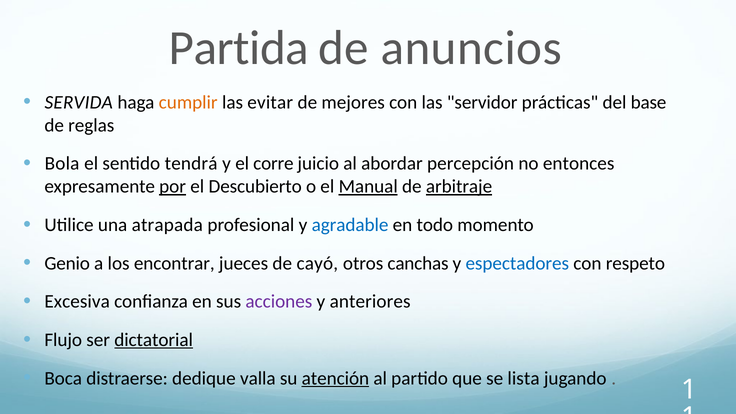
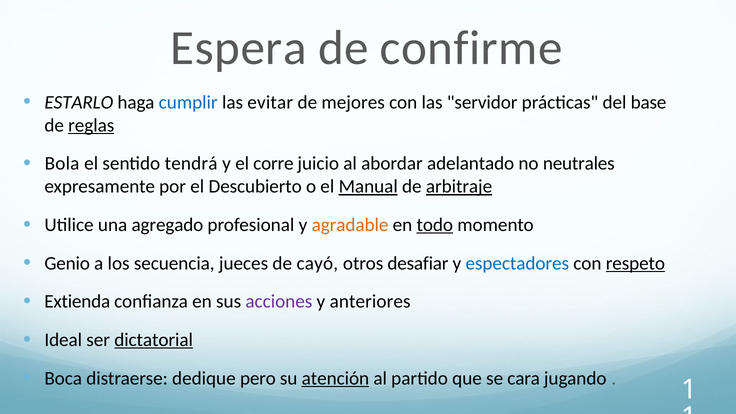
Partida: Partida -> Espera (238, 48)
anuncios: anuncios -> confirme (471, 48)
SERVIDA: SERVIDA -> ESTARLO (79, 102)
cumplir colour: orange -> blue (188, 102)
reglas underline: none -> present (91, 125)
percepción: percepción -> adelantado (471, 164)
entonces: entonces -> neutrales (579, 164)
por underline: present -> none (173, 187)
atrapada: atrapada -> agregado (167, 225)
agradable colour: blue -> orange (350, 225)
todo underline: none -> present (435, 225)
encontrar: encontrar -> secuencia (174, 263)
canchas: canchas -> desafiar (418, 263)
respeto underline: none -> present (635, 263)
Excesiva: Excesiva -> Extienda (77, 302)
Flujo: Flujo -> Ideal (63, 340)
valla: valla -> pero (258, 378)
lista: lista -> cara (524, 378)
